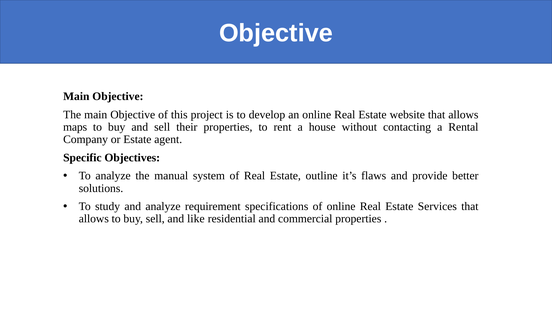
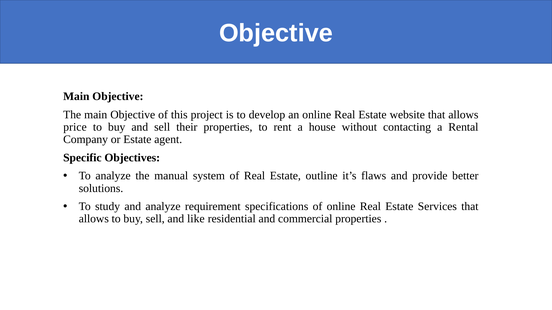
maps: maps -> price (75, 127)
